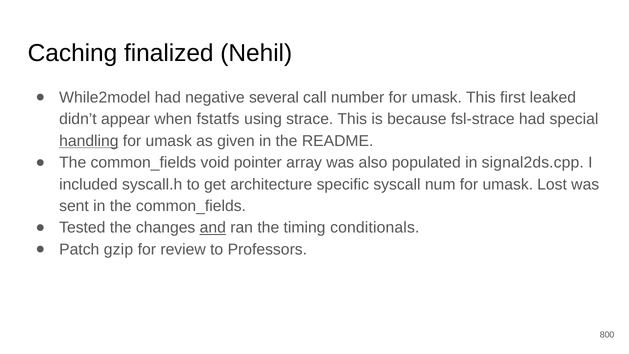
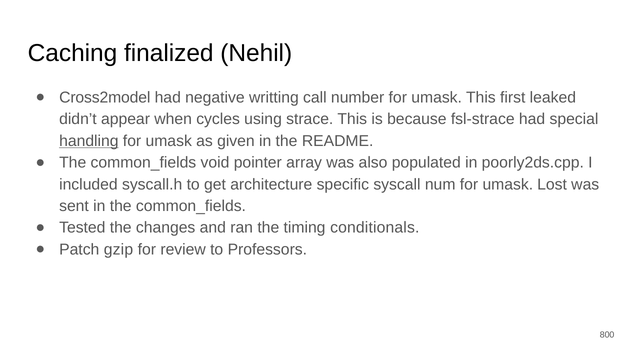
While2model: While2model -> Cross2model (105, 98)
several: several -> writting (274, 98)
fstatfs: fstatfs -> cycles (218, 119)
signal2ds.cpp: signal2ds.cpp -> poorly2ds.cpp (533, 163)
and underline: present -> none (213, 228)
